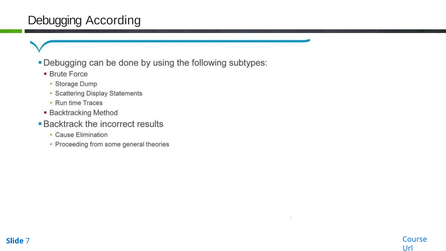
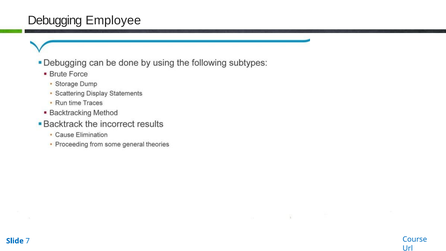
According: According -> Employee (113, 21)
